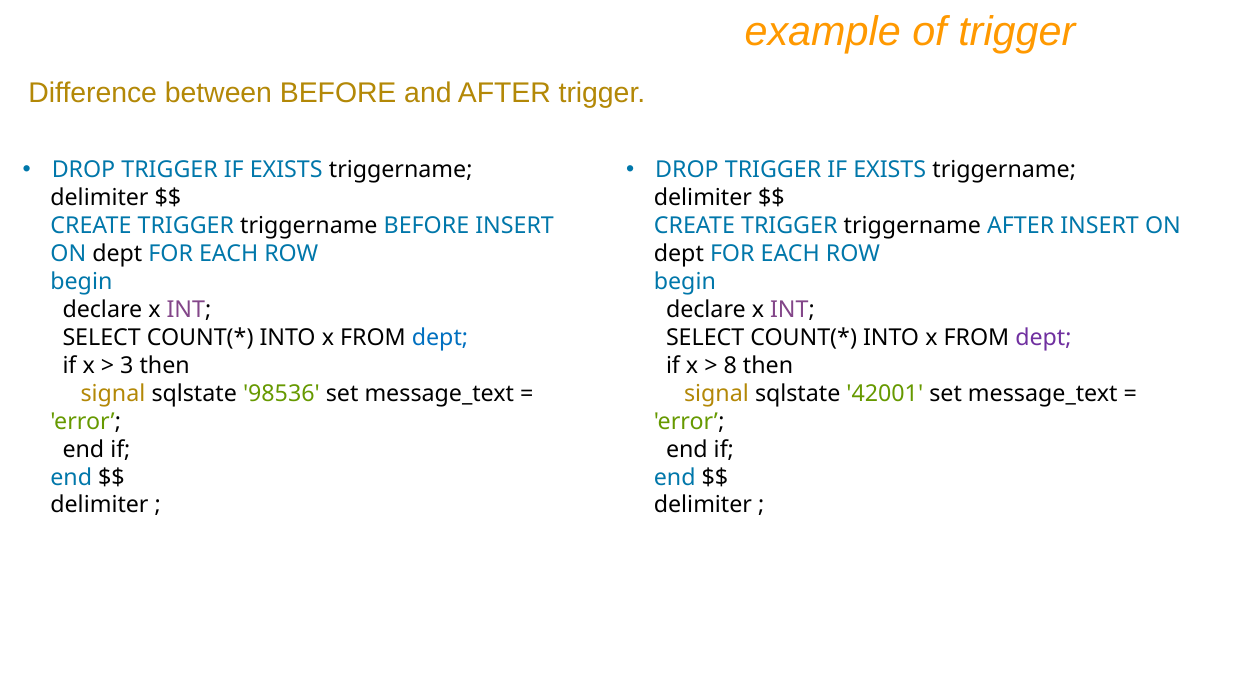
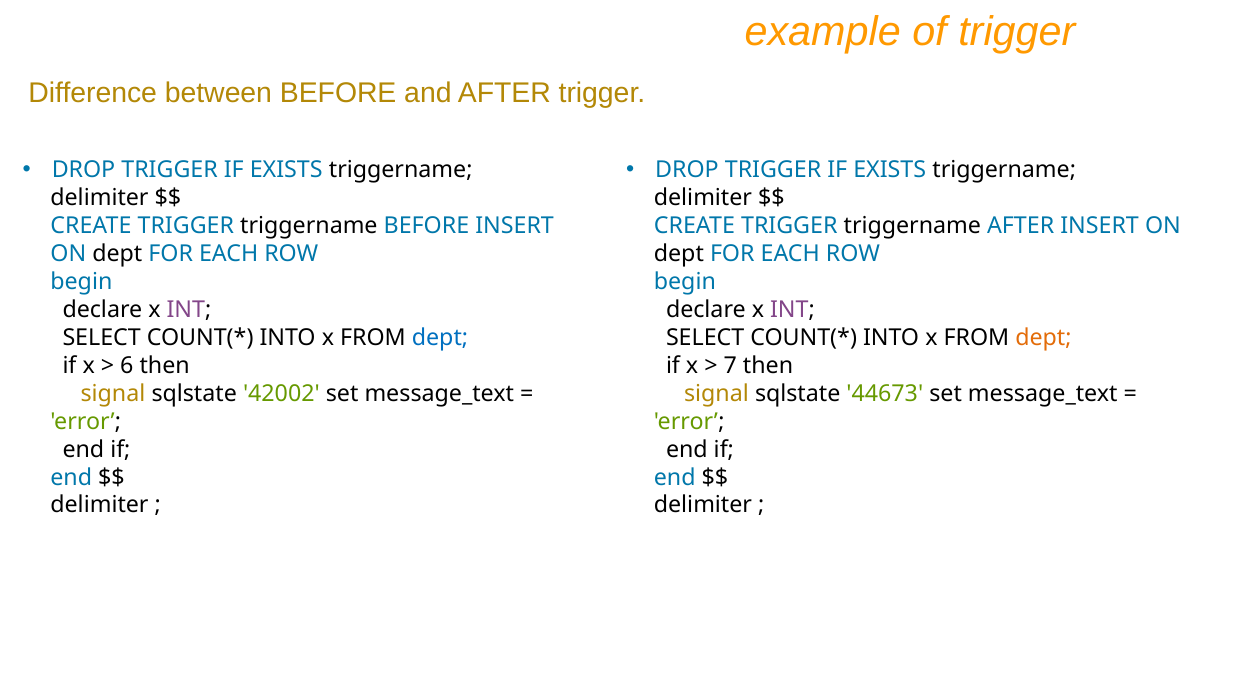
dept colour: purple -> orange (1043, 338)
3: 3 -> 6 (127, 365)
8: 8 -> 7 (730, 365)
98536: 98536 -> 42002 (281, 393)
42001: 42001 -> 44673 (885, 393)
